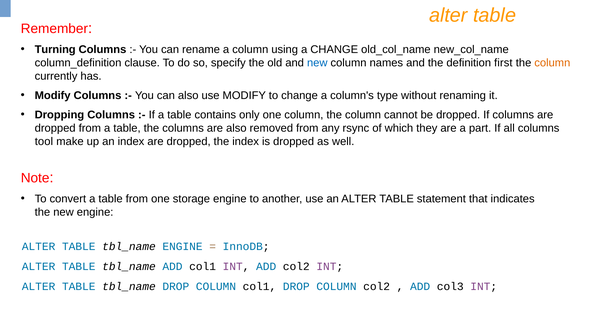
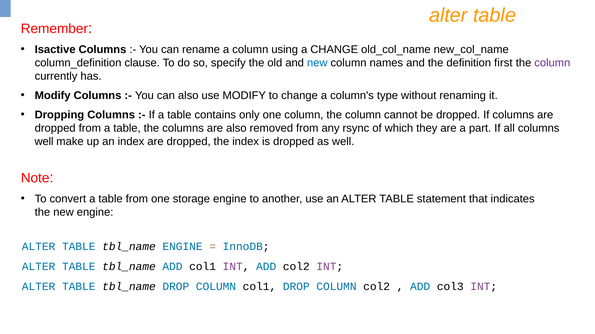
Turning: Turning -> Isactive (55, 50)
column colour: orange -> purple (552, 63)
tool: tool -> well (44, 142)
